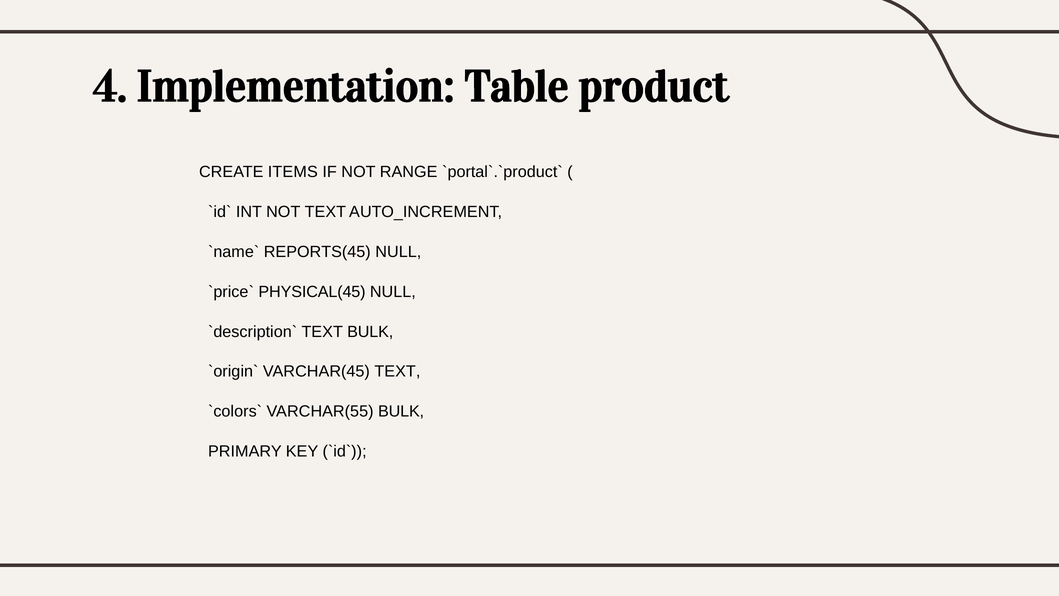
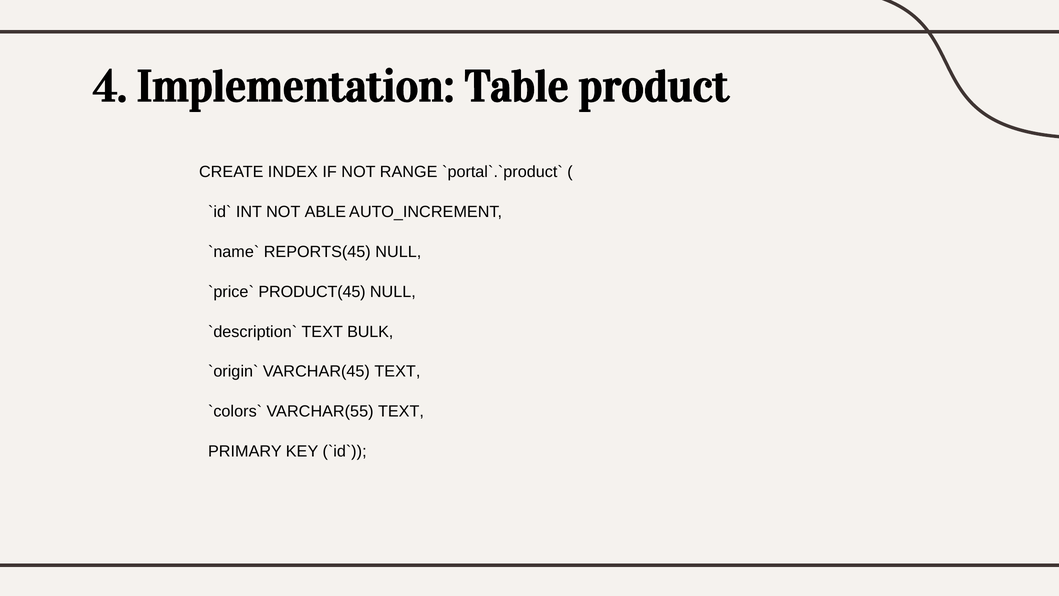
ITEMS: ITEMS -> INDEX (293, 172)
NOT TEXT: TEXT -> ABLE (325, 212)
PHYSICAL(45: PHYSICAL(45 -> PRODUCT(45 (312, 292)
VARCHAR(55 BULK: BULK -> TEXT (401, 411)
